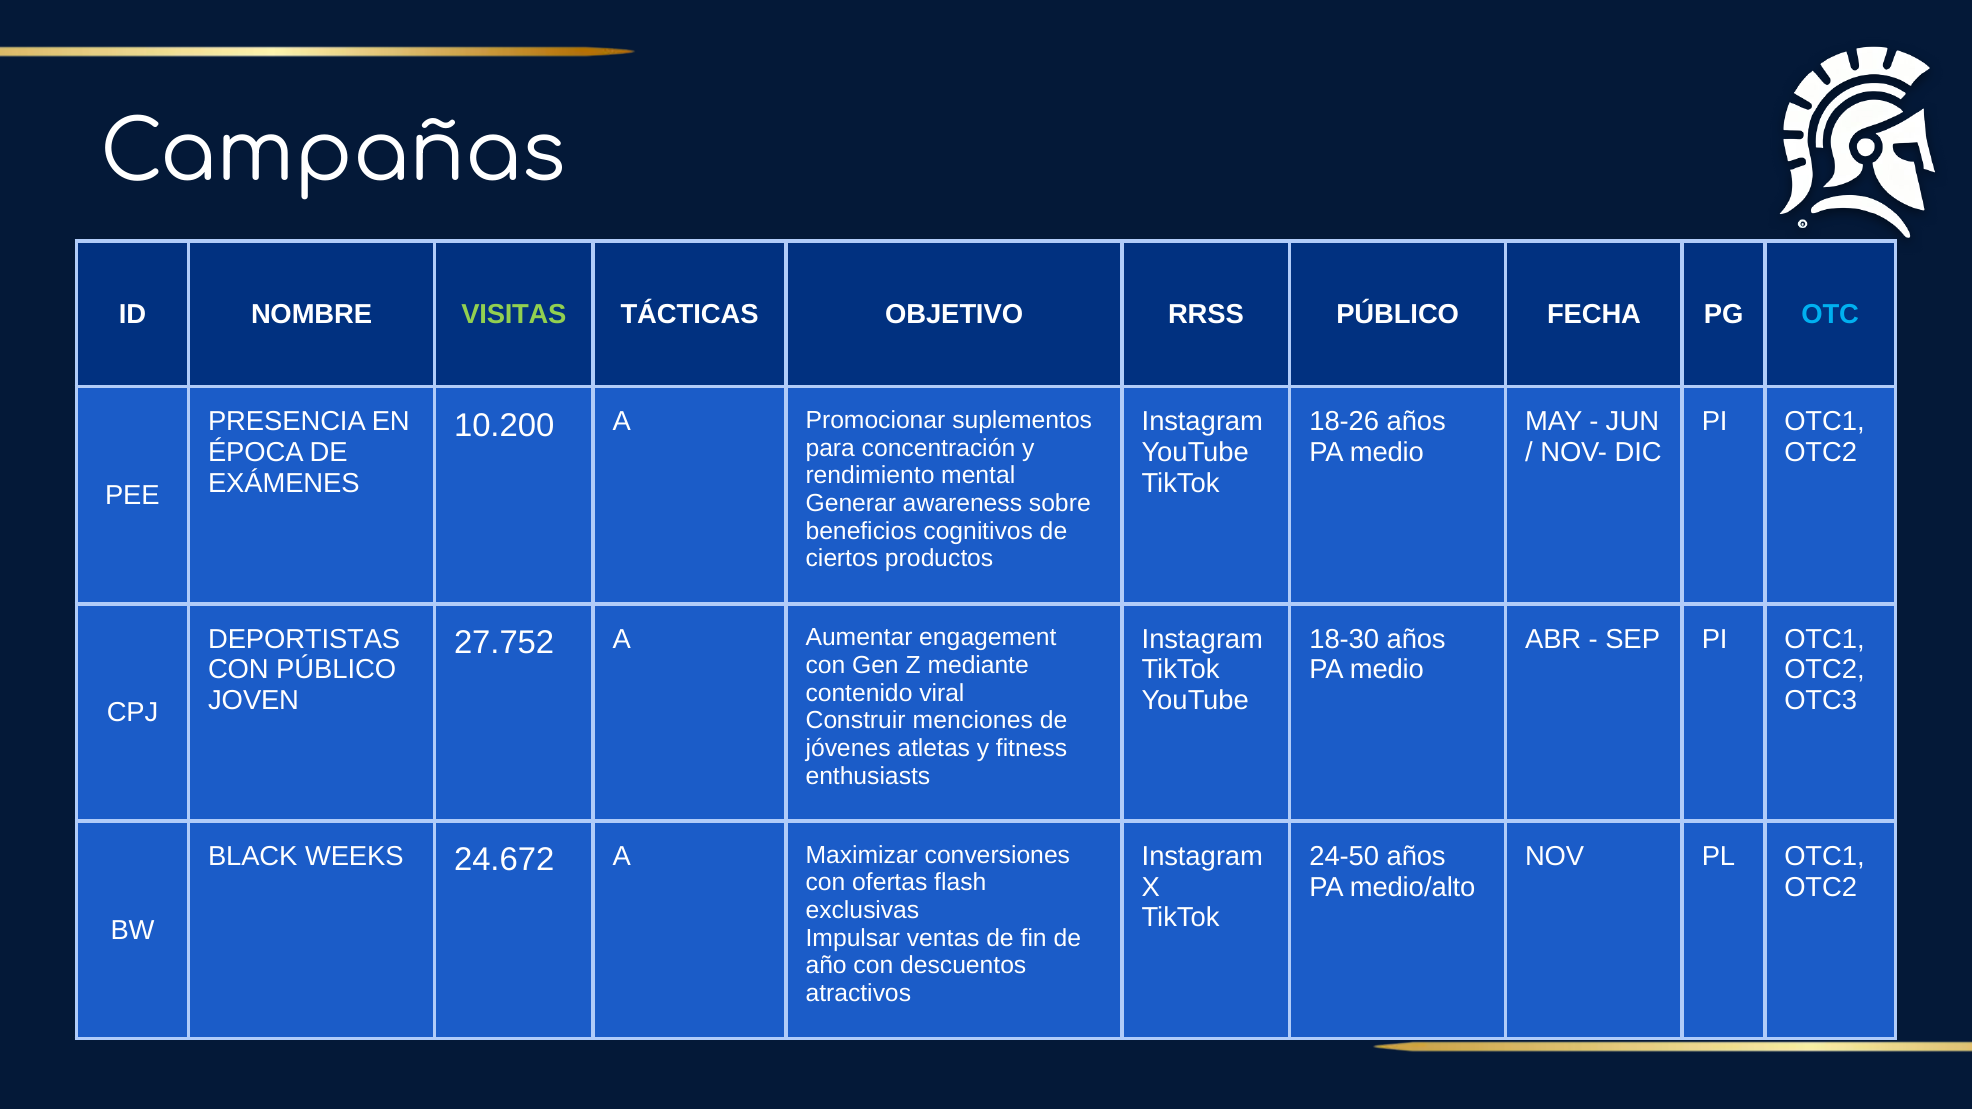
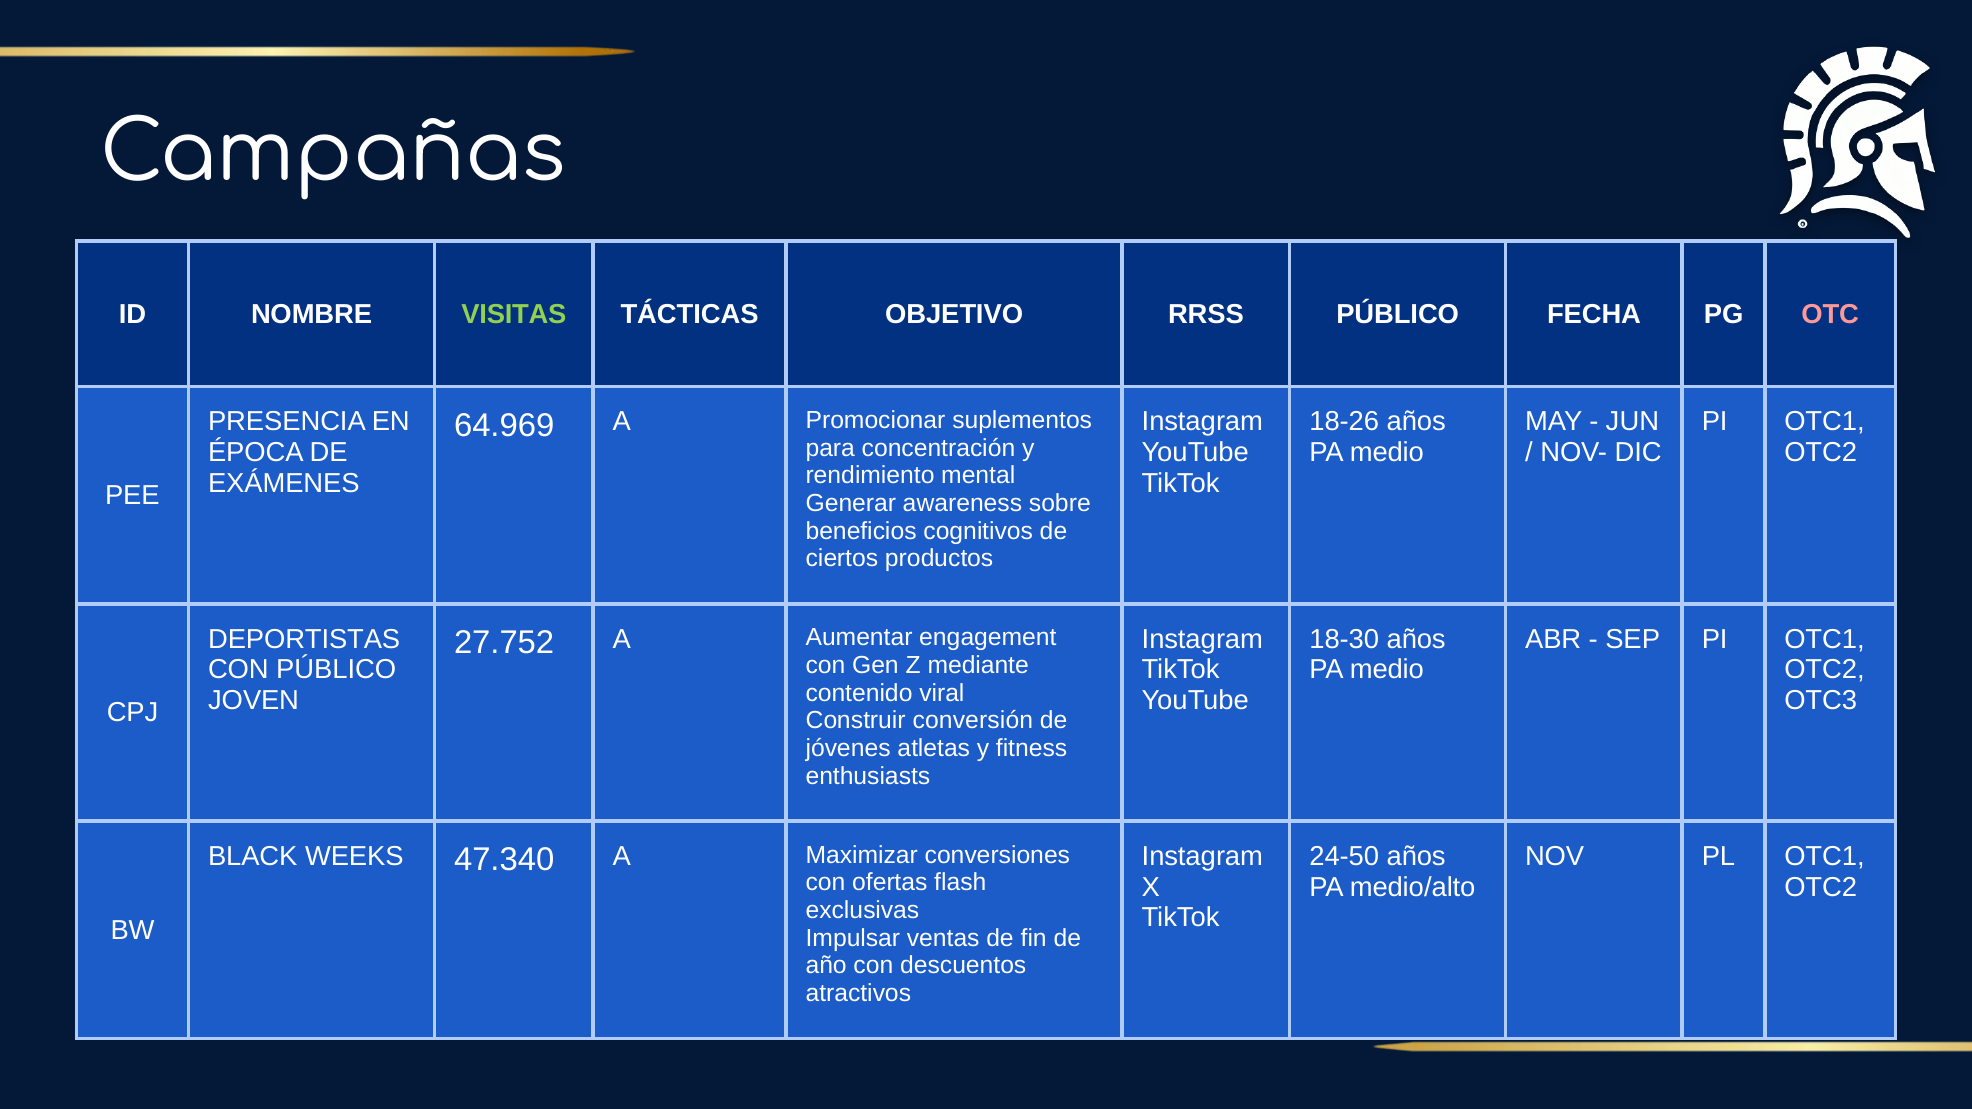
OTC colour: light blue -> pink (1830, 314)
10.200: 10.200 -> 64.969 (504, 425)
menciones: menciones -> conversión (973, 721)
24.672: 24.672 -> 47.340 (504, 860)
